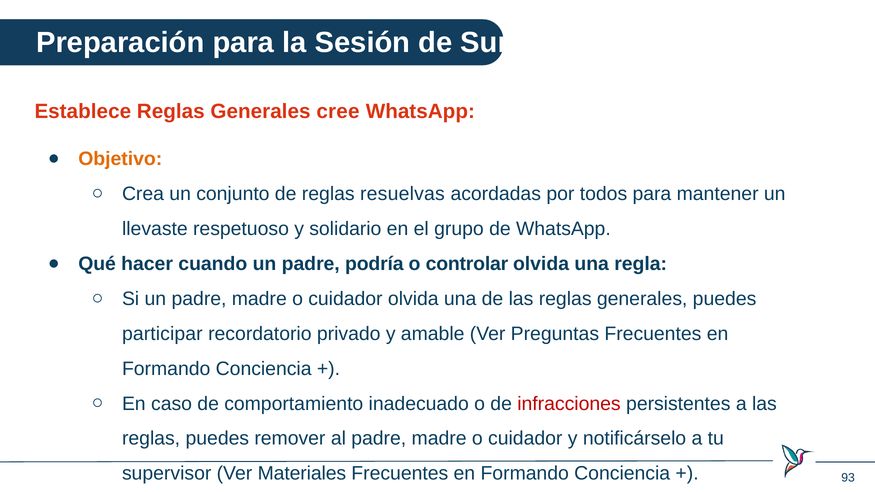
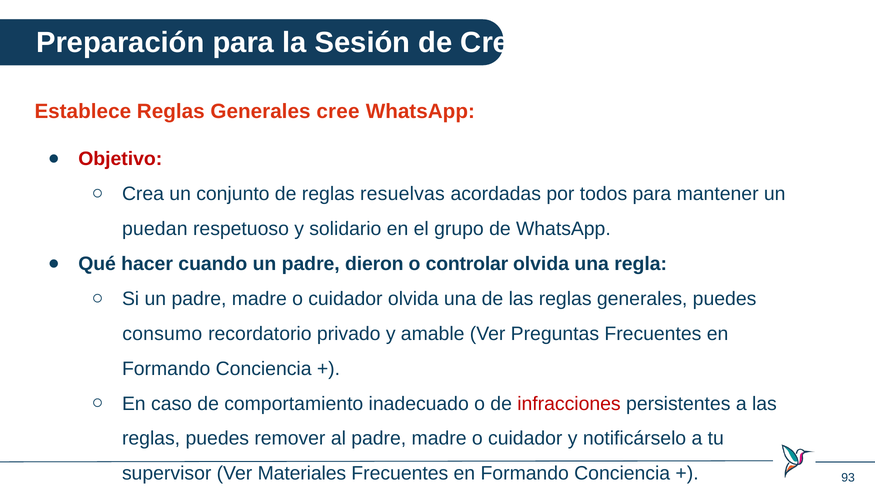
de Sure: Sure -> Cree (493, 43)
Objetivo colour: orange -> red (120, 159)
llevaste: llevaste -> puedan (155, 229)
podría: podría -> dieron (374, 264)
participar: participar -> consumo (162, 334)
